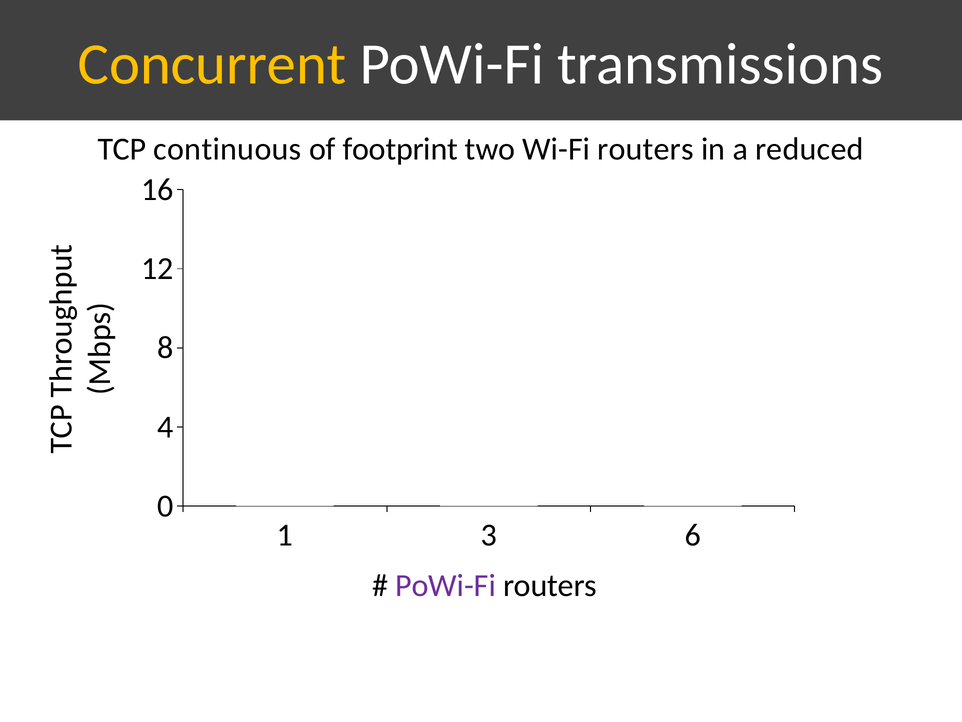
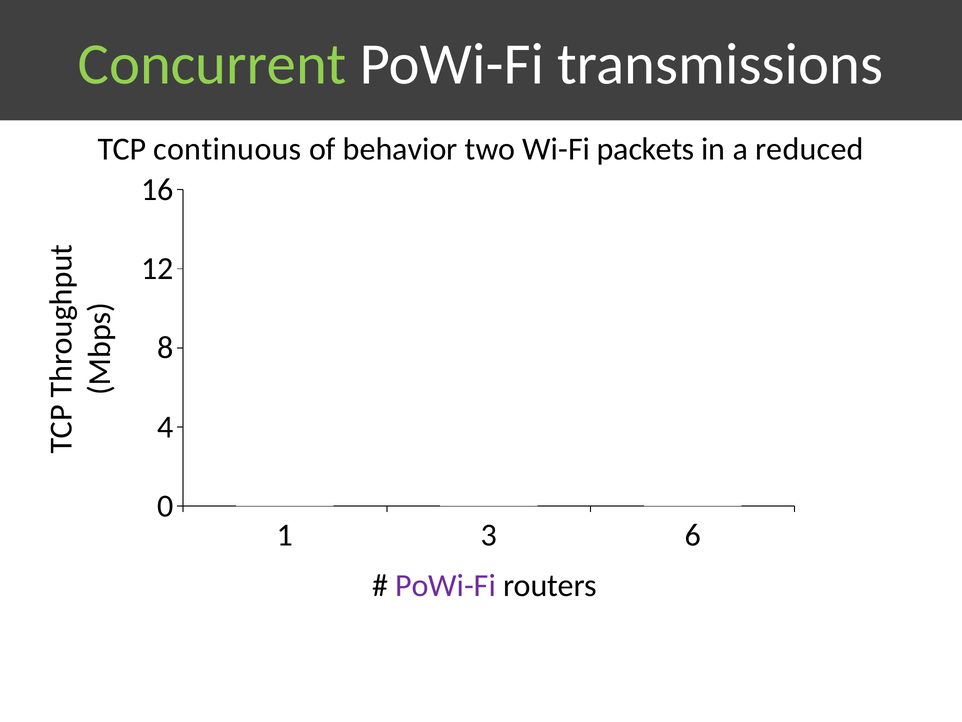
Concurrent colour: yellow -> light green (212, 64)
footprint: footprint -> behavior (400, 149)
Wi-Fi routers: routers -> packets (646, 149)
